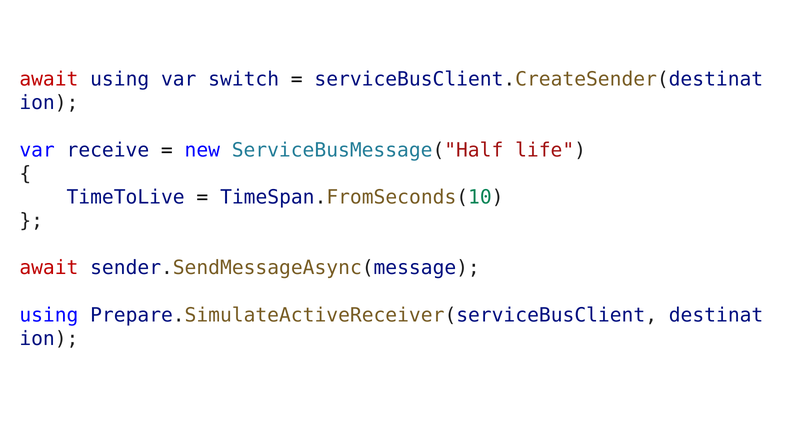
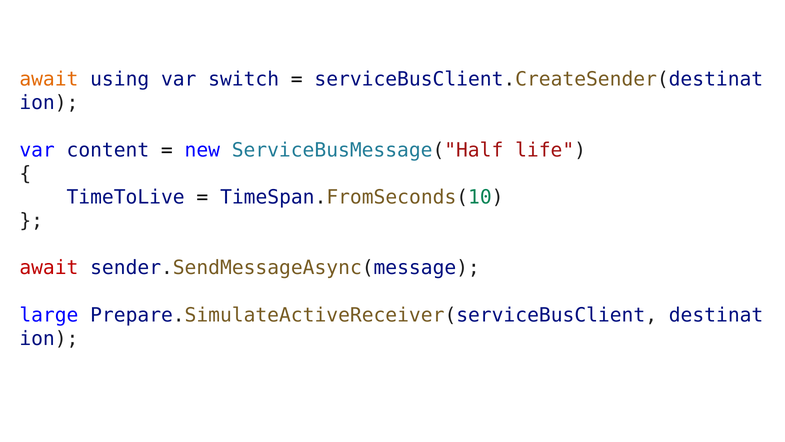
await colour: red -> orange (49, 79)
receive: receive -> content (108, 150)
using: using -> large (49, 315)
